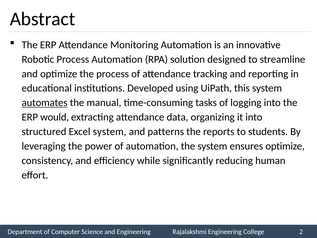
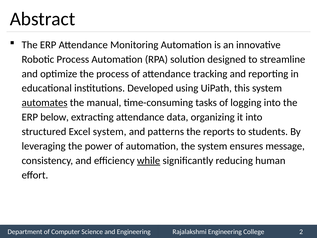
would: would -> below (55, 117)
ensures optimize: optimize -> message (285, 146)
while underline: none -> present (149, 160)
